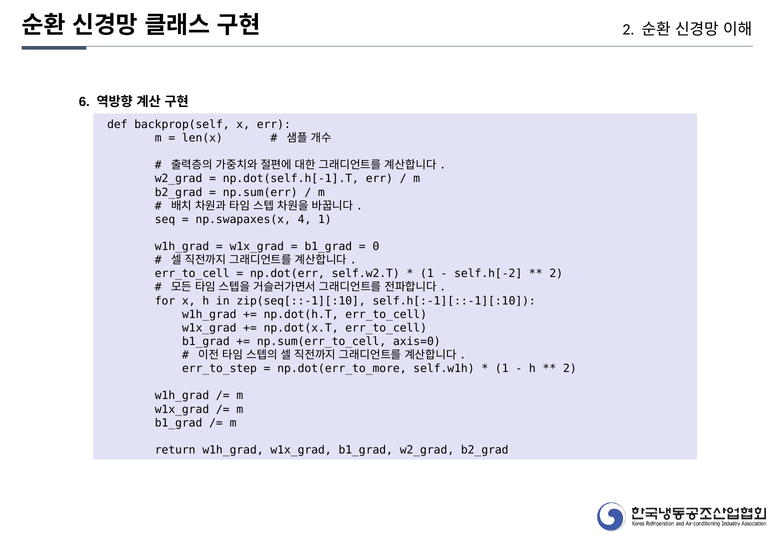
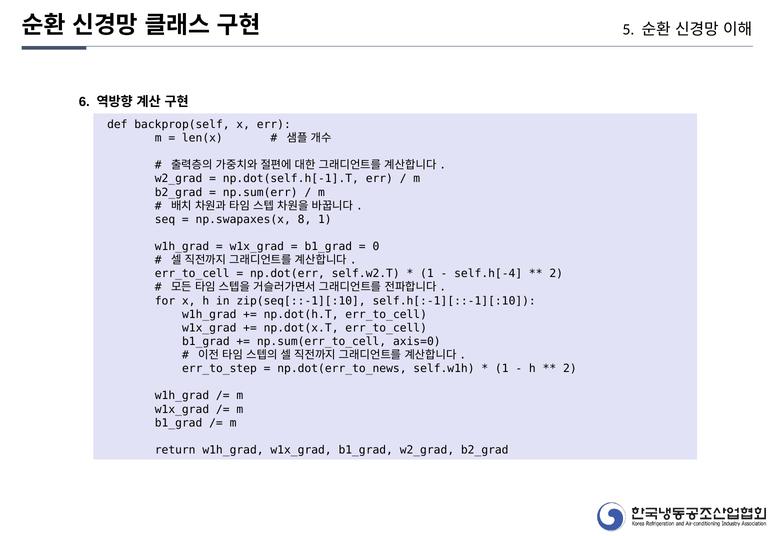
2: 2 -> 5 (628, 29)
4: 4 -> 8 (305, 219)
self.h[-2: self.h[-2 -> self.h[-4 (488, 274)
np.dot(err_to_more: np.dot(err_to_more -> np.dot(err_to_news (342, 369)
